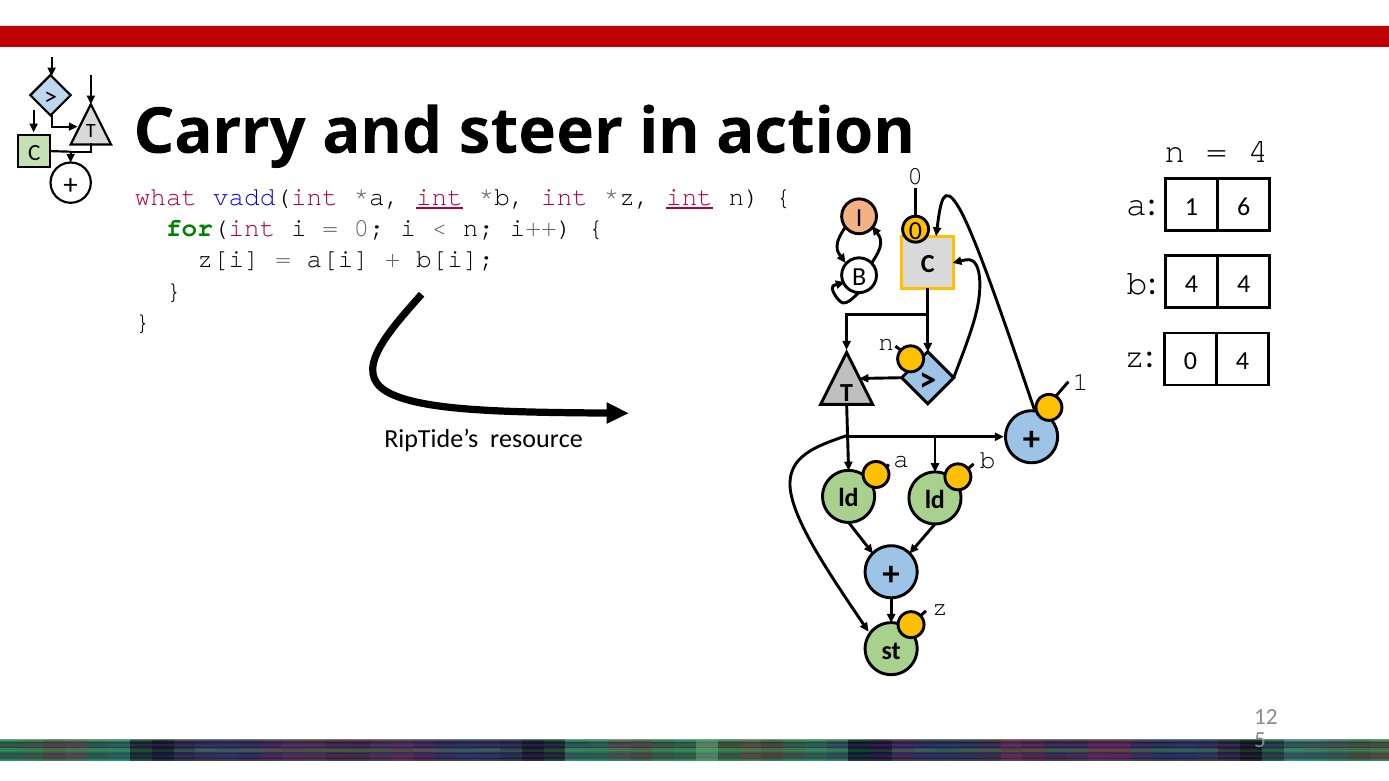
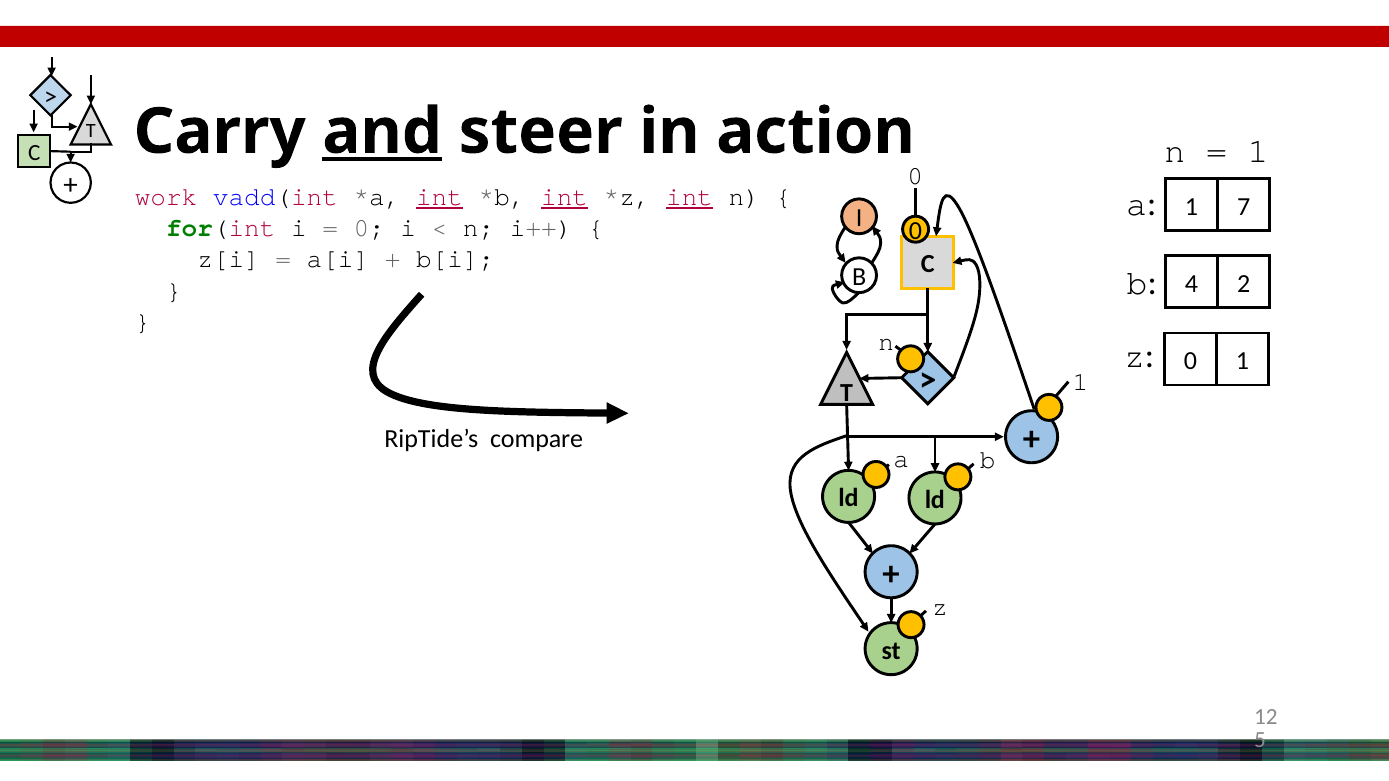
and underline: none -> present (382, 132)
4: 4 -> 1 (1258, 151)
what: what -> work (166, 197)
int underline: none -> present (565, 197)
6: 6 -> 7 (1244, 207)
4 4: 4 -> 2 (1244, 284)
0 4: 4 -> 1 (1243, 361)
resource: resource -> compare (537, 439)
